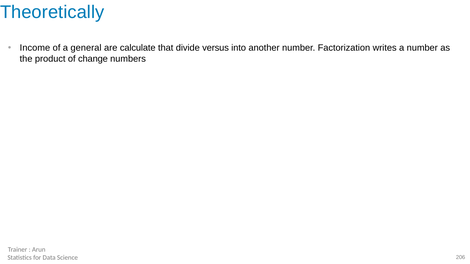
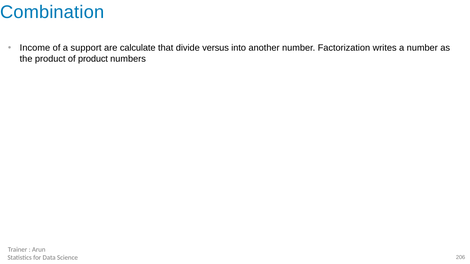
Theoretically: Theoretically -> Combination (52, 12)
general: general -> support (86, 48)
of change: change -> product (93, 59)
